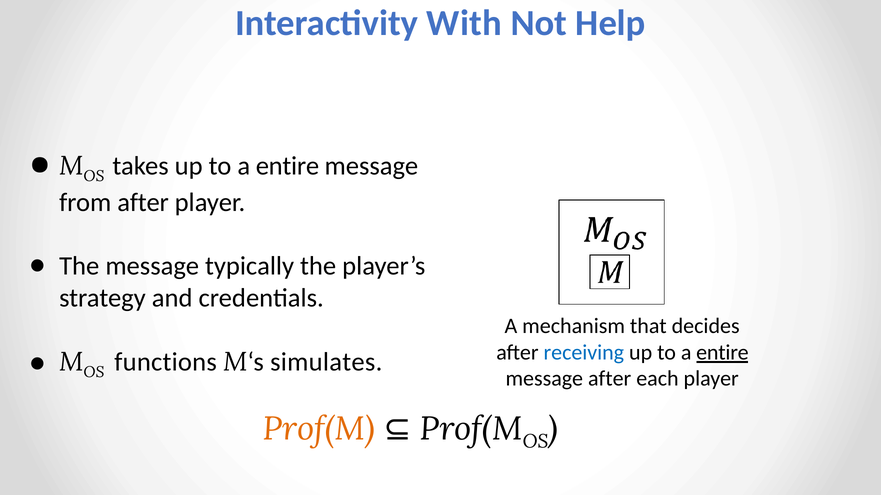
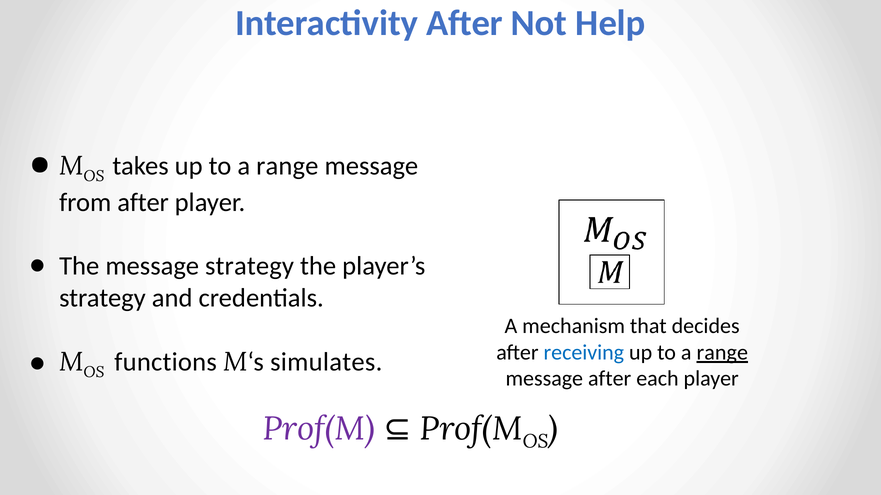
Interactivity With: With -> After (465, 23)
entire: entire -> range (287, 166)
message typically: typically -> strategy (249, 266)
entire: entire -> range (722, 353)
Prof(M colour: orange -> purple (319, 429)
